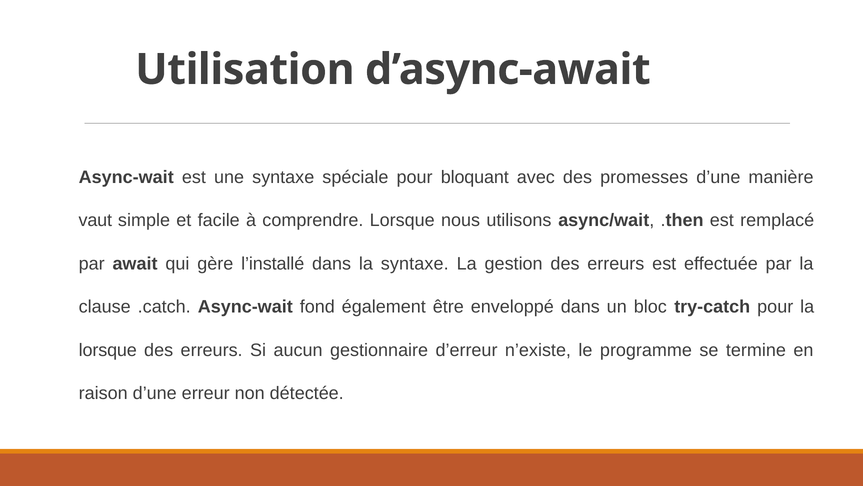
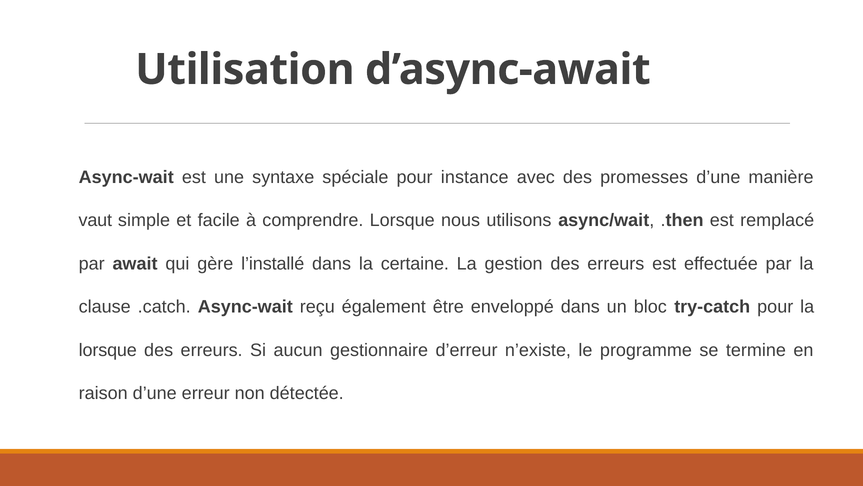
bloquant: bloquant -> instance (475, 177)
la syntaxe: syntaxe -> certaine (415, 263)
fond: fond -> reçu (317, 307)
